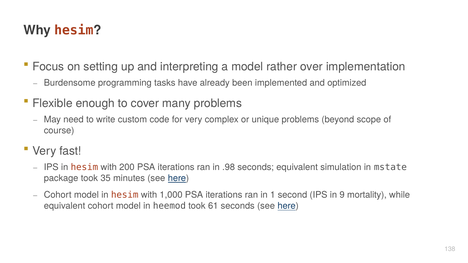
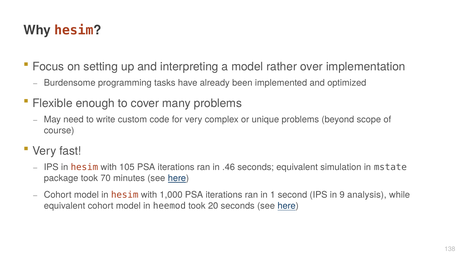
200: 200 -> 105 (127, 167)
.98: .98 -> .46 (229, 167)
35: 35 -> 70 (106, 178)
mortality: mortality -> analysis (367, 195)
61: 61 -> 20 (213, 206)
